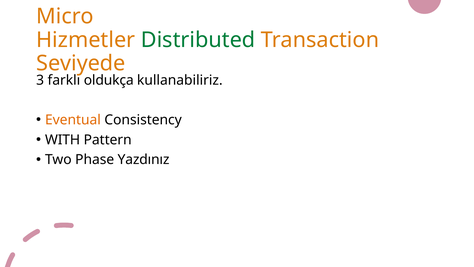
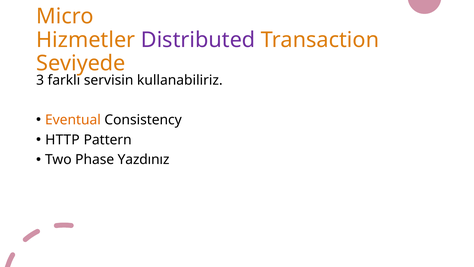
Distributed colour: green -> purple (198, 40)
oldukça: oldukça -> servisin (109, 80)
WITH: WITH -> HTTP (62, 140)
